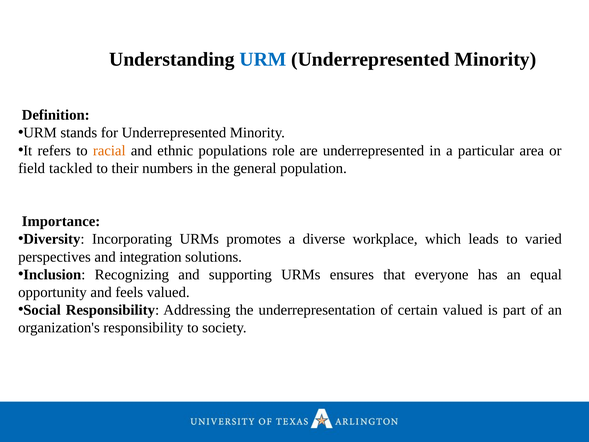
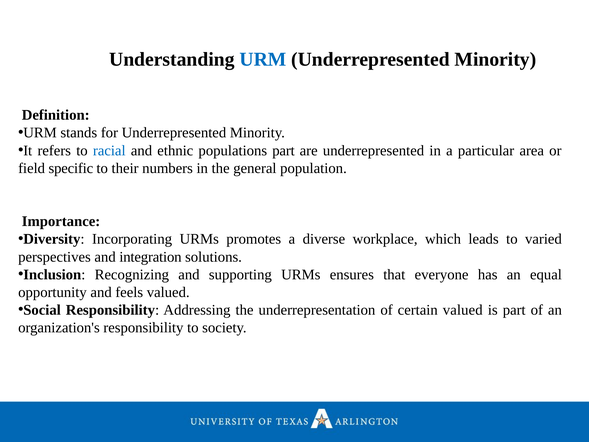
racial colour: orange -> blue (109, 150)
populations role: role -> part (283, 150)
tackled: tackled -> specific (71, 168)
